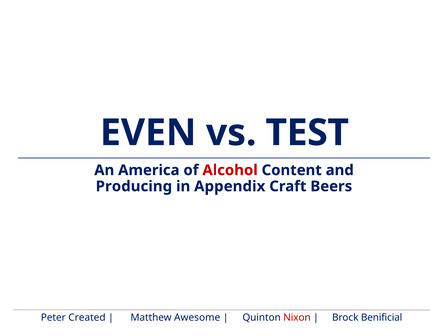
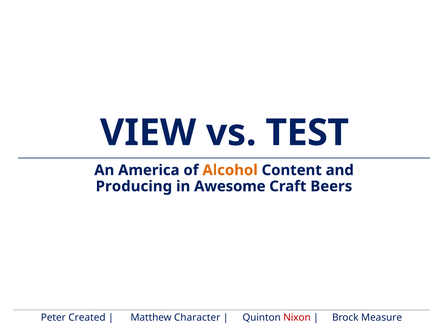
EVEN: EVEN -> VIEW (148, 133)
Alcohol colour: red -> orange (230, 170)
Appendix: Appendix -> Awesome (230, 186)
Awesome: Awesome -> Character (197, 317)
Benificial: Benificial -> Measure (382, 317)
